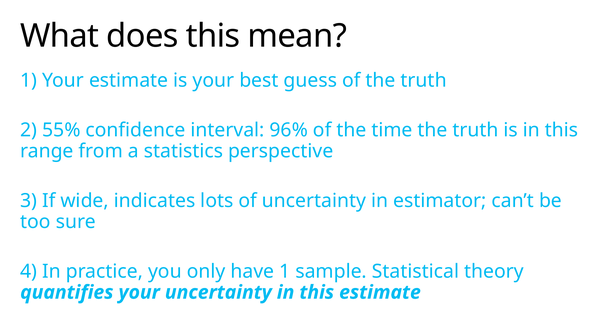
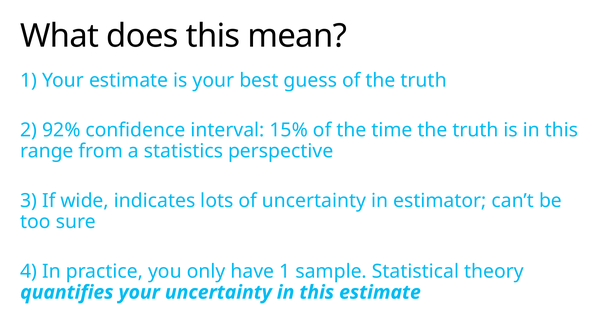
55%: 55% -> 92% (61, 130)
96%: 96% -> 15% (289, 130)
